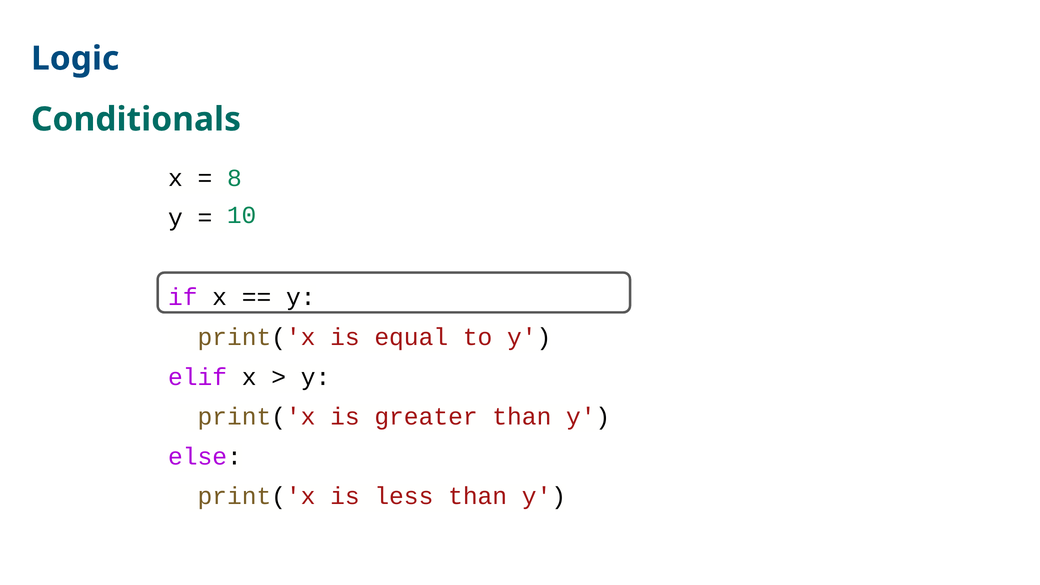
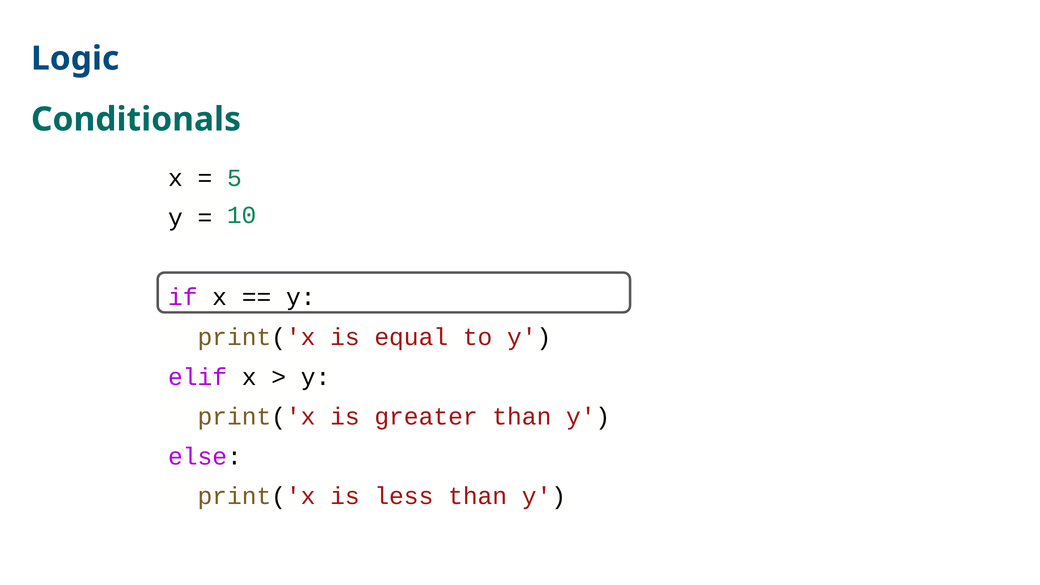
8: 8 -> 5 (234, 178)
